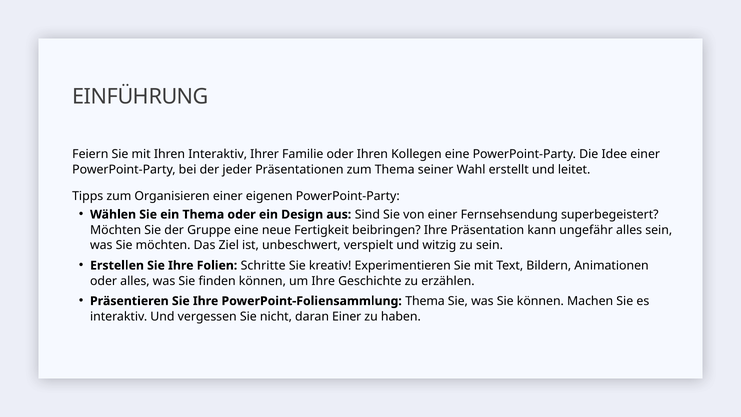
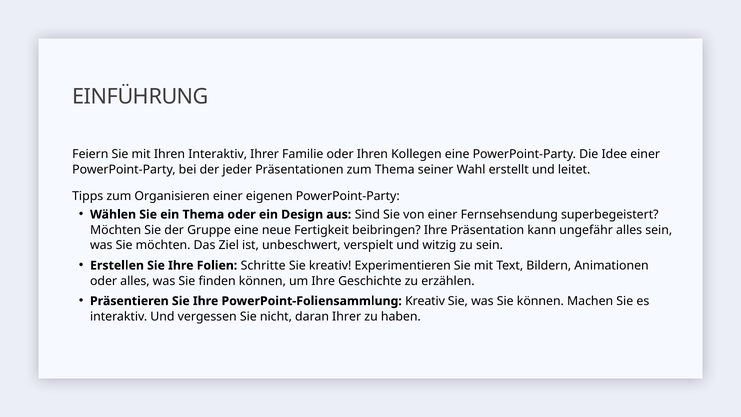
PowerPoint-Foliensammlung Thema: Thema -> Kreativ (425, 301)
daran Einer: Einer -> Ihrer (347, 316)
